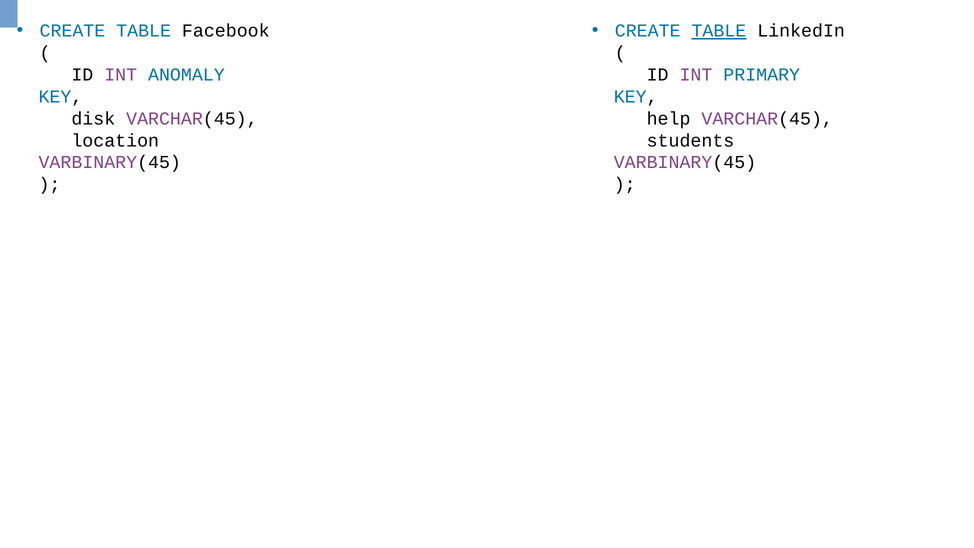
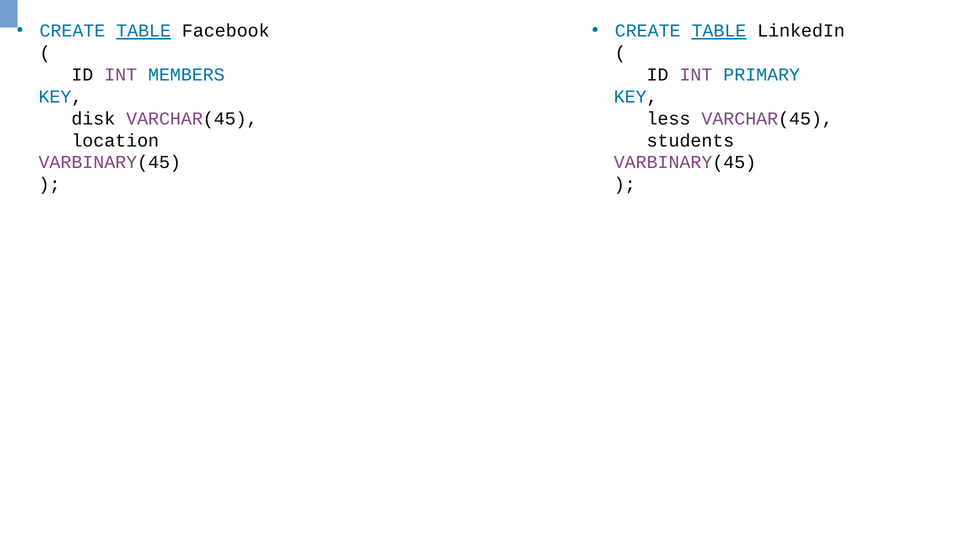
TABLE underline: none -> present (144, 31)
ANOMALY: ANOMALY -> MEMBERS (186, 75)
help: help -> less (669, 119)
